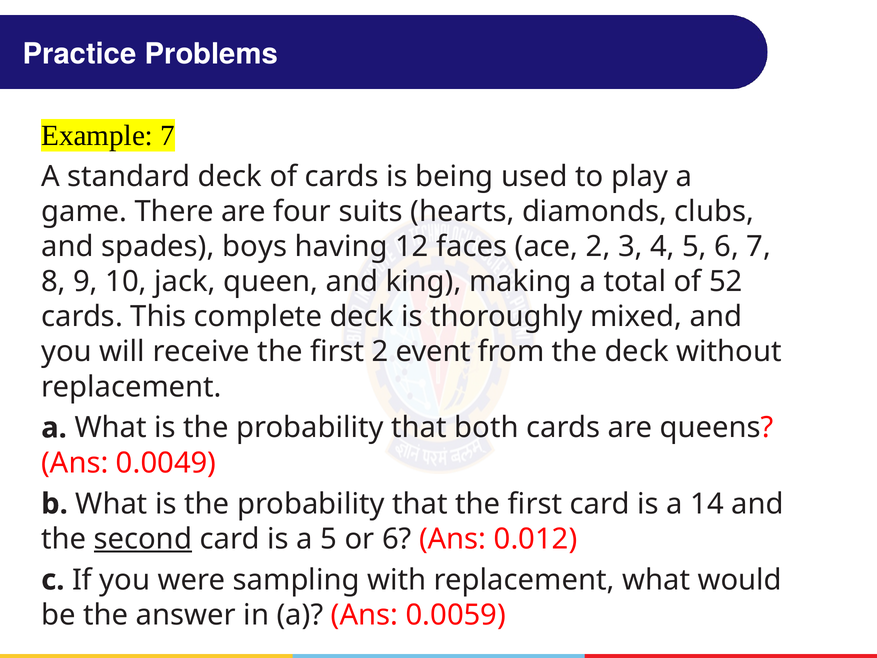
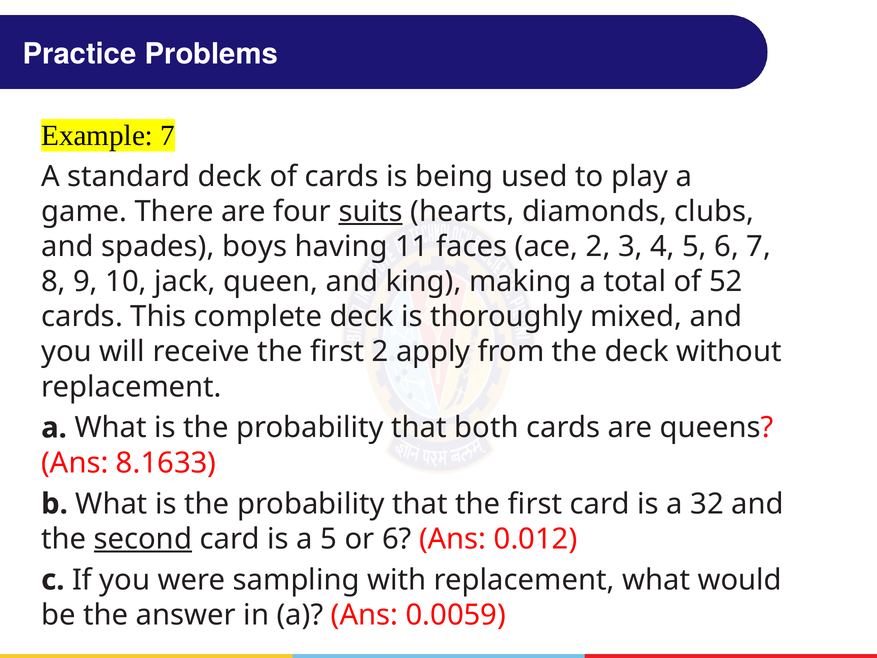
suits underline: none -> present (371, 211)
12: 12 -> 11 (412, 246)
event: event -> apply (433, 352)
0.0049: 0.0049 -> 8.1633 (166, 463)
14: 14 -> 32 (707, 504)
